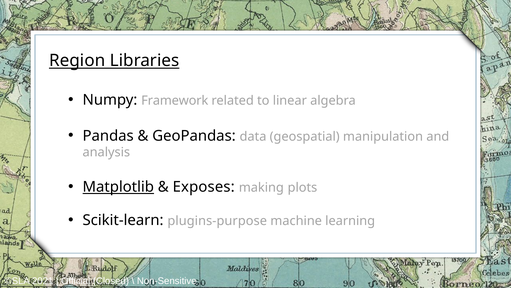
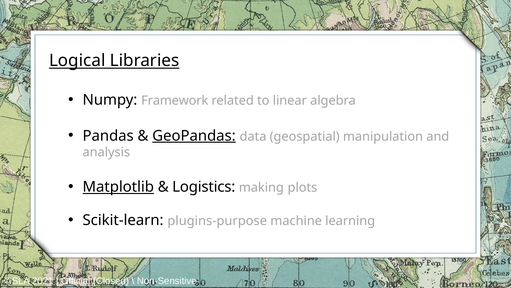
Region: Region -> Logical (77, 60)
GeoPandas underline: none -> present (194, 136)
Exposes: Exposes -> Logistics (204, 187)
